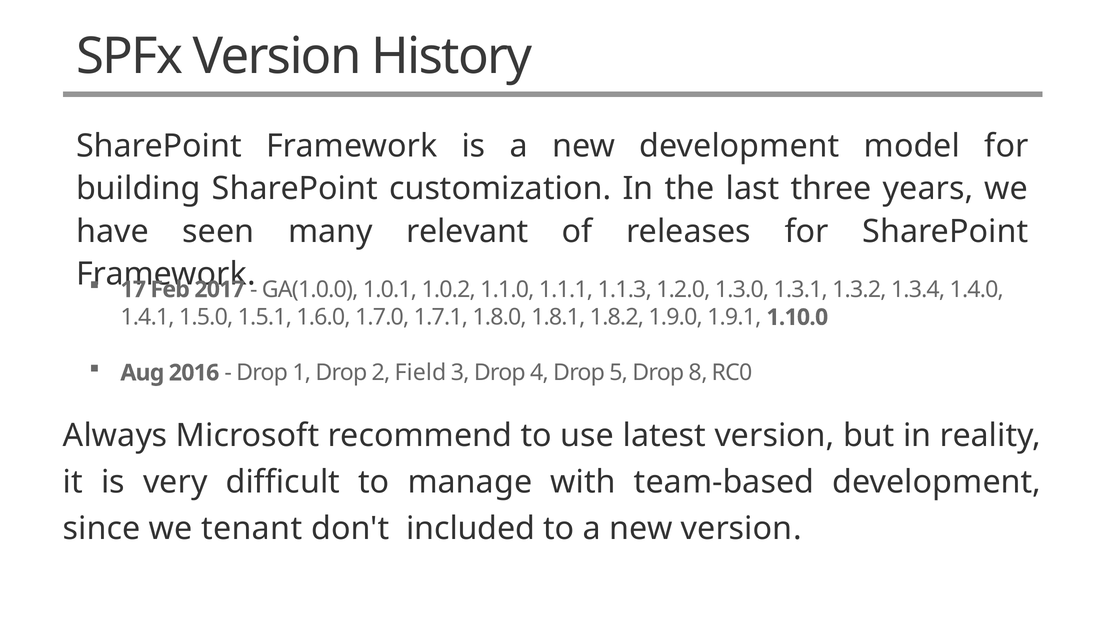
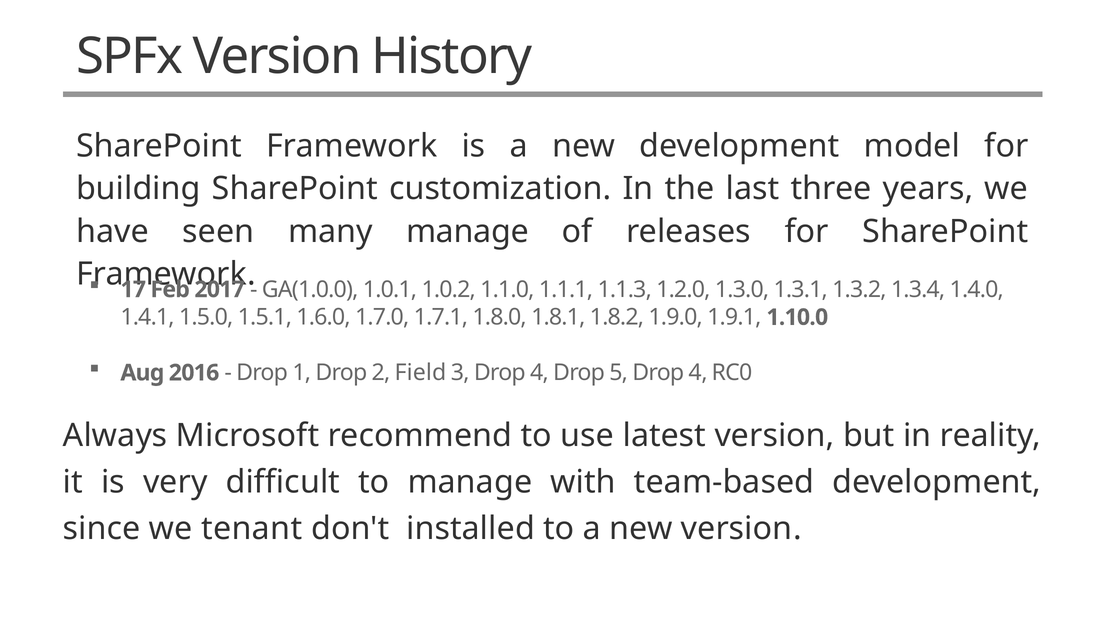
many relevant: relevant -> manage (467, 232)
5 Drop 8: 8 -> 4 (698, 373)
included: included -> installed (471, 529)
